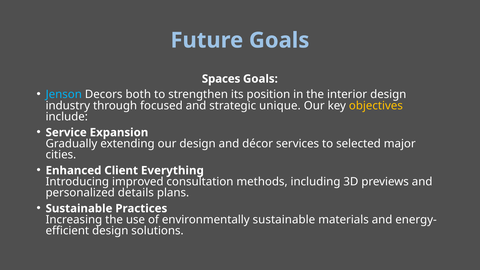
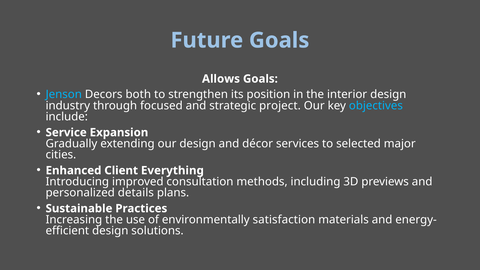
Spaces: Spaces -> Allows (221, 79)
unique: unique -> project (280, 106)
objectives colour: yellow -> light blue (376, 106)
environmentally sustainable: sustainable -> satisfaction (284, 220)
